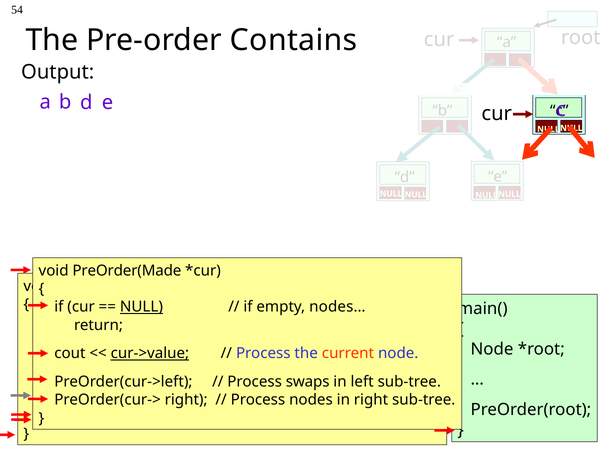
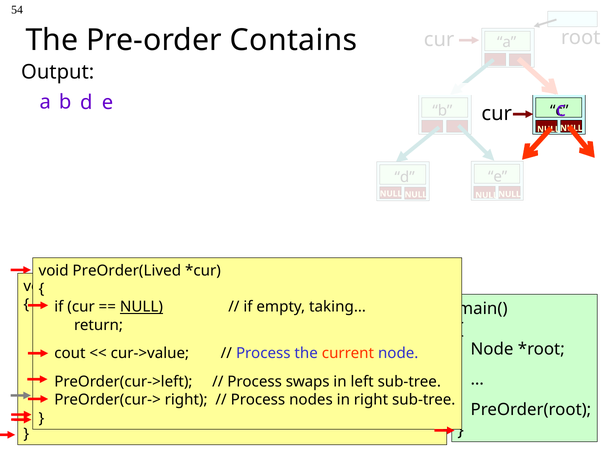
PreOrder(Made: PreOrder(Made -> PreOrder(Lived (127, 270)
nodes…: nodes… -> taking… (337, 307)
cur->value underline: present -> none (150, 353)
